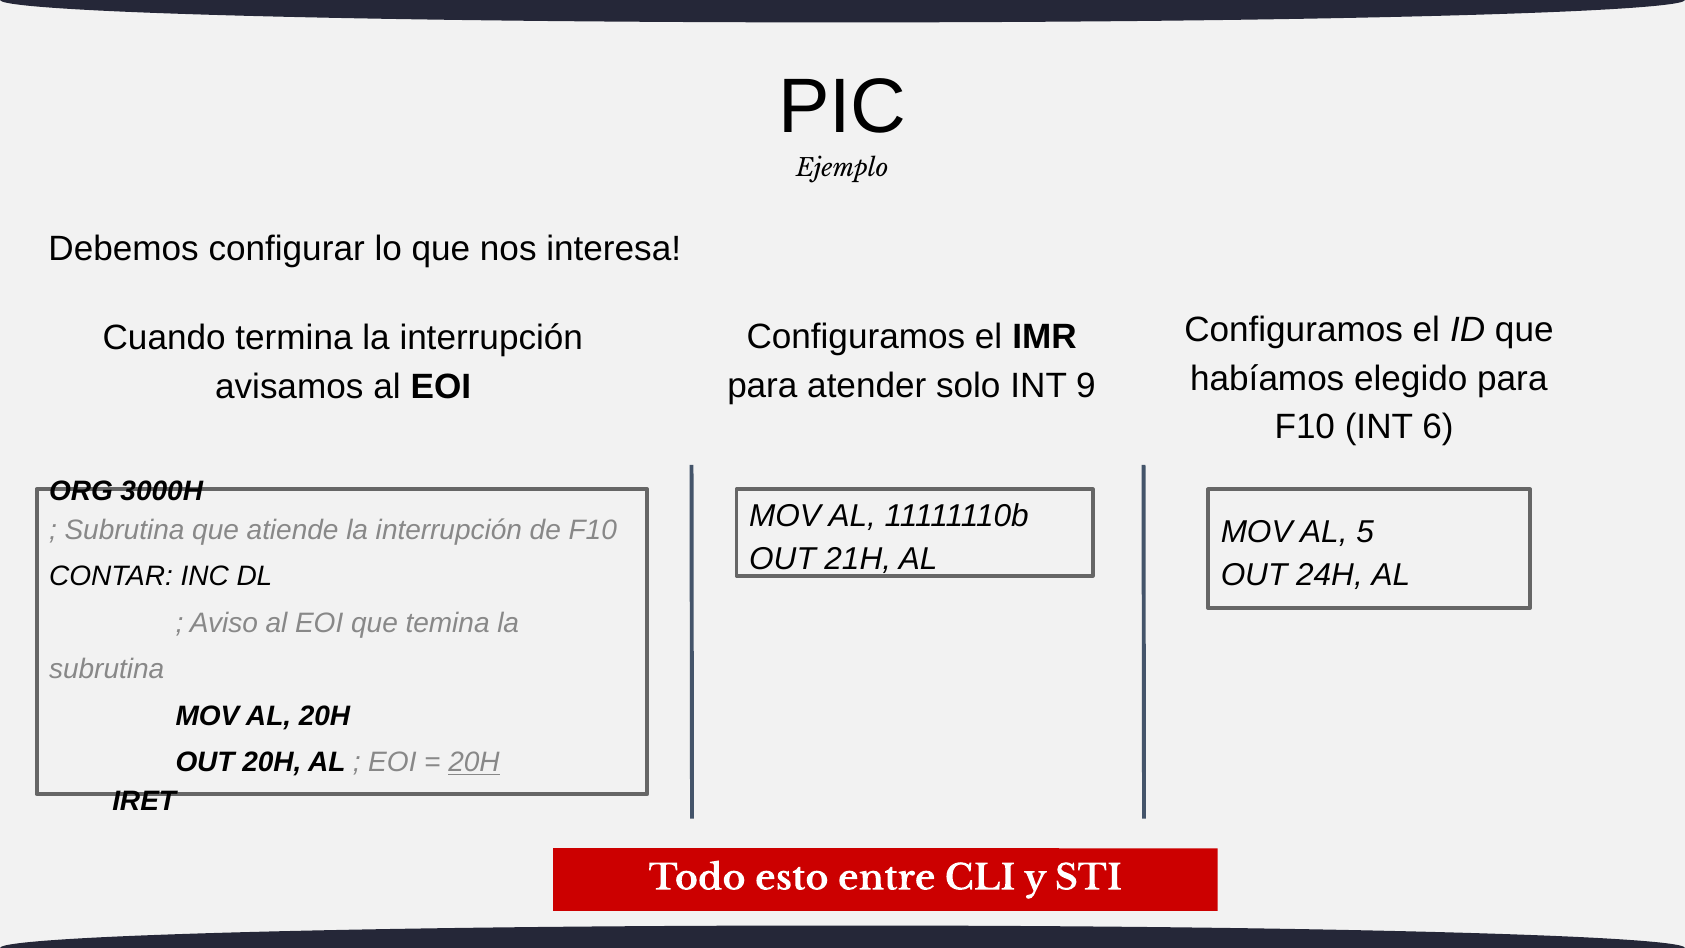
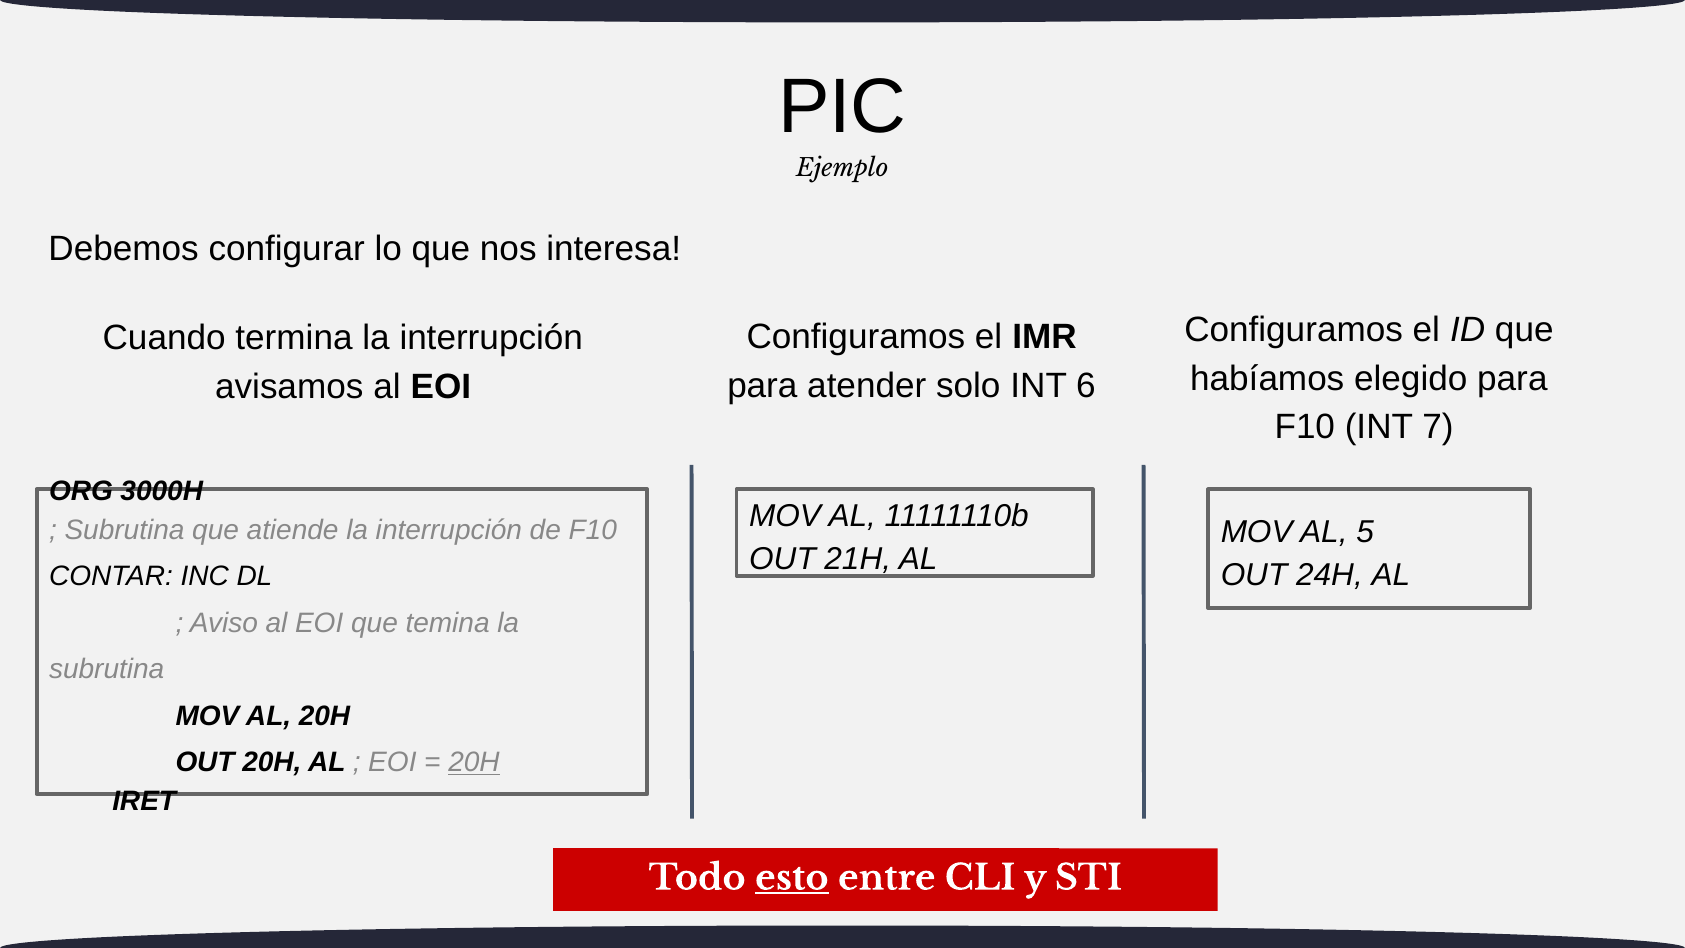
9: 9 -> 6 (1086, 385)
6: 6 -> 7 (1438, 427)
esto underline: none -> present (792, 878)
